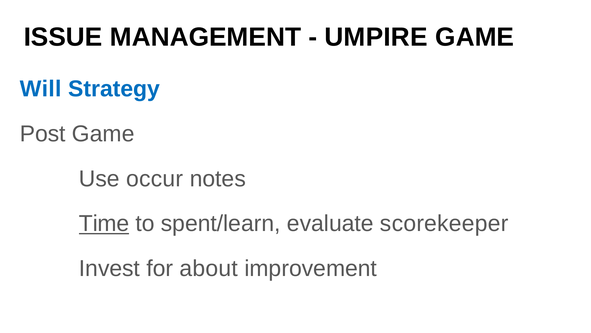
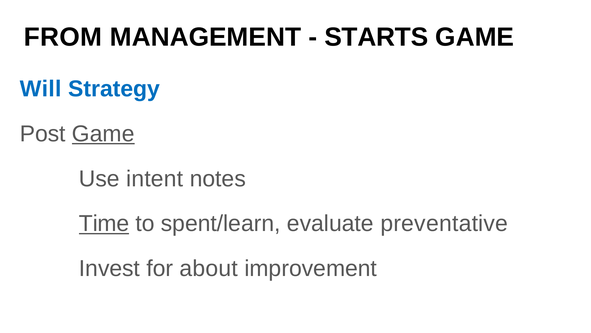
ISSUE: ISSUE -> FROM (63, 37)
UMPIRE: UMPIRE -> STARTS (376, 37)
Game underline: none -> present (103, 134)
occur: occur -> intent (155, 179)
scorekeeper: scorekeeper -> preventative (444, 223)
